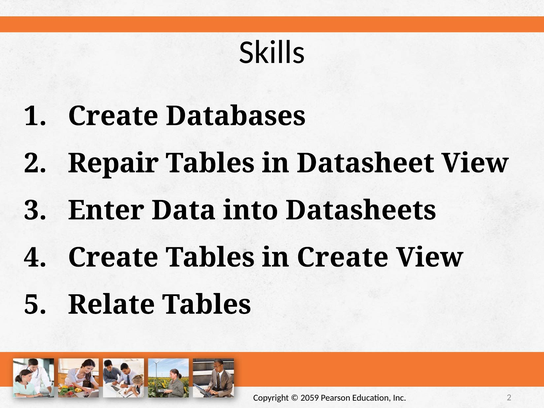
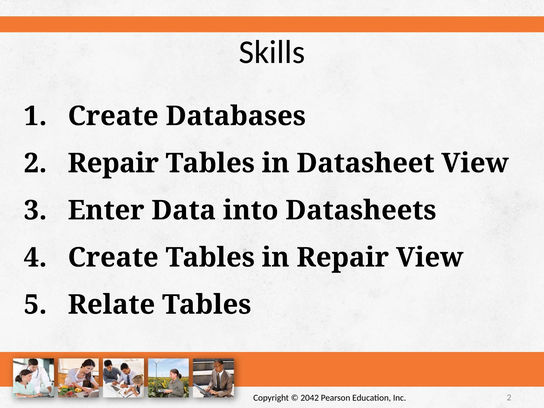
in Create: Create -> Repair (343, 258)
2059: 2059 -> 2042 (310, 398)
